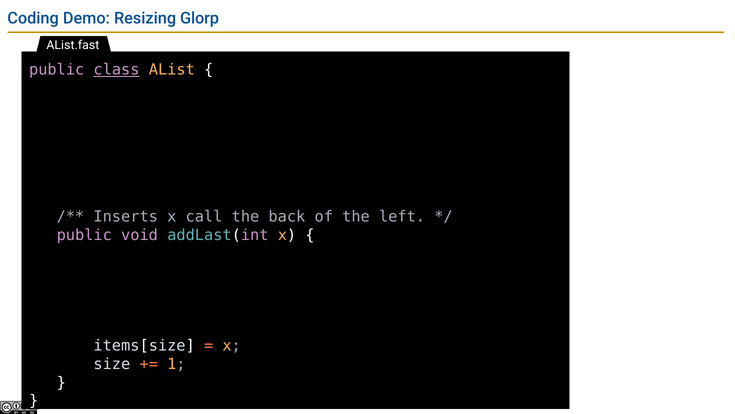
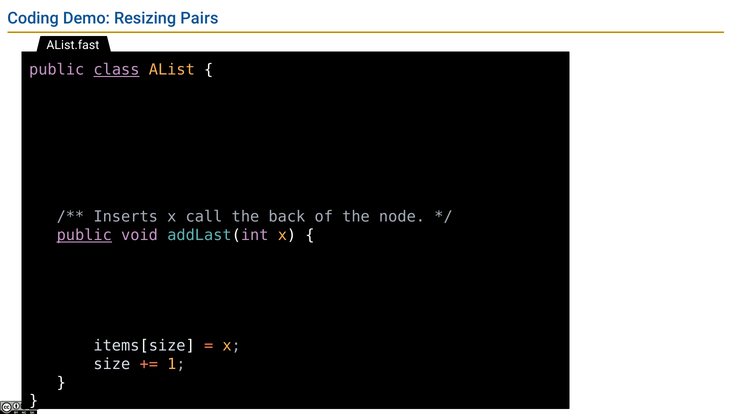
Glorp: Glorp -> Pairs (199, 18)
left: left -> node (402, 217)
public underline: none -> present (84, 235)
